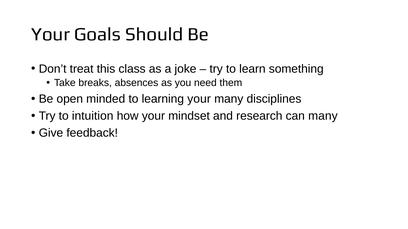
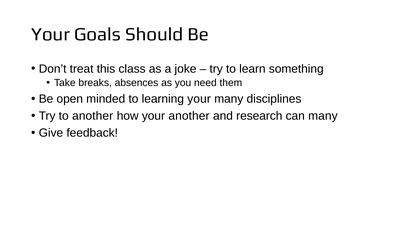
to intuition: intuition -> another (93, 116)
your mindset: mindset -> another (189, 116)
